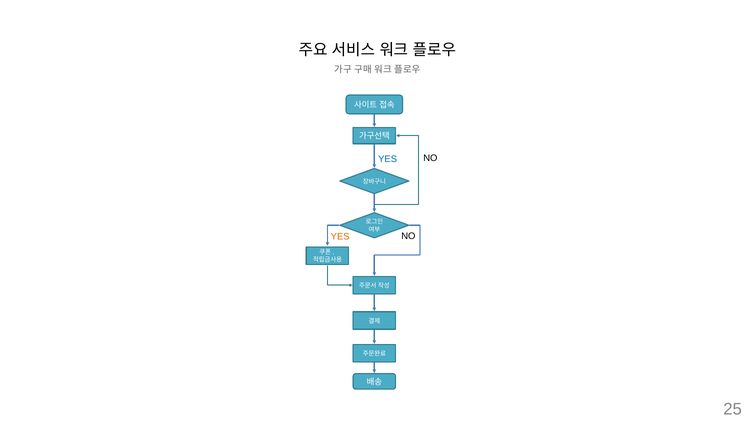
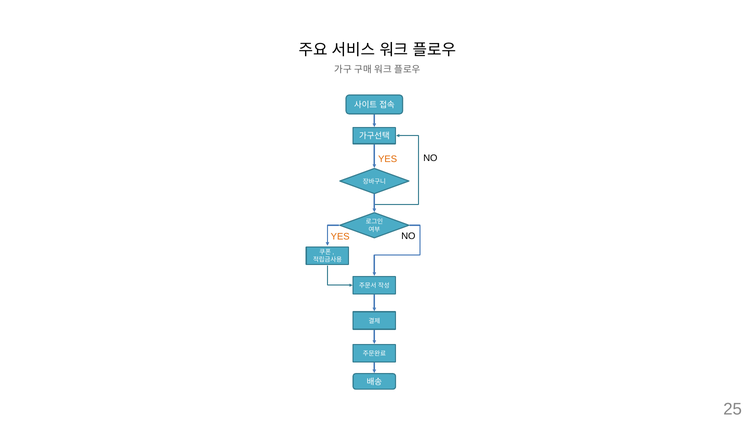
YES colour: blue -> orange (388, 159)
